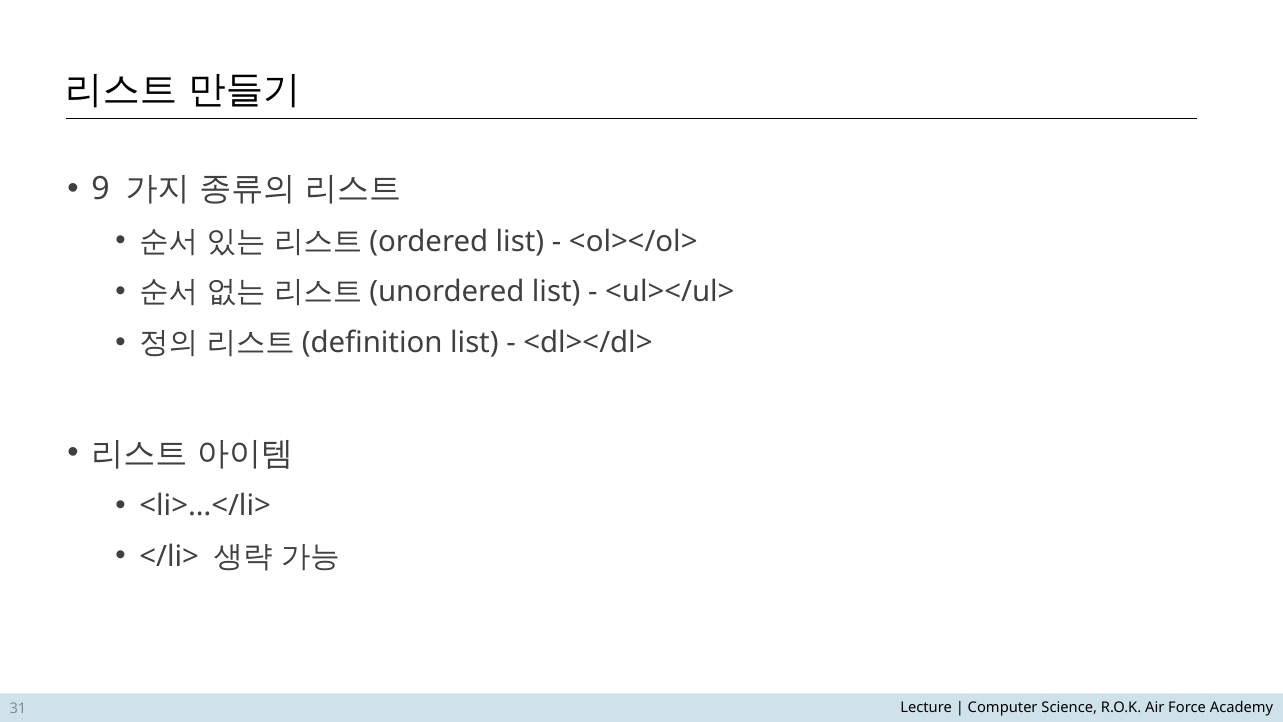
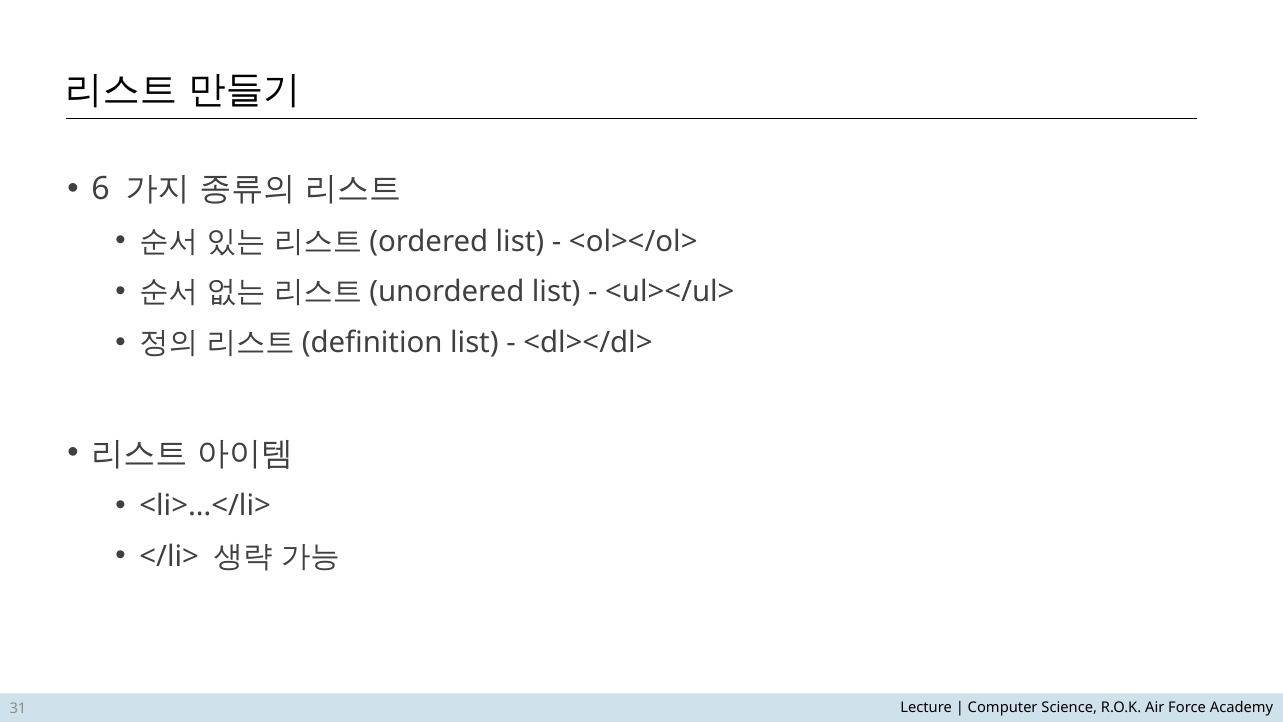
9: 9 -> 6 (101, 189)
